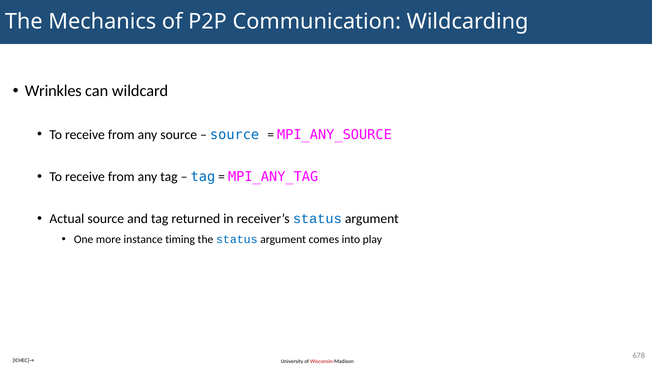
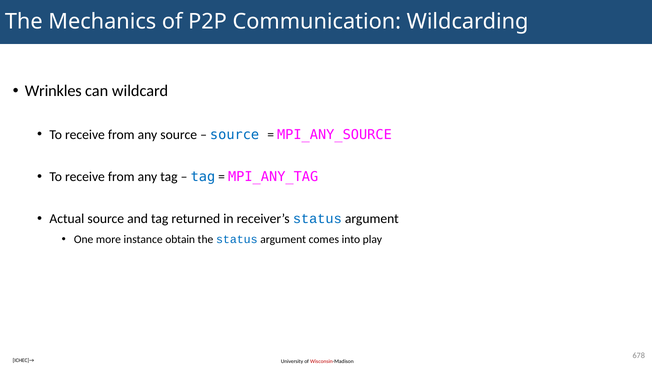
timing: timing -> obtain (180, 240)
